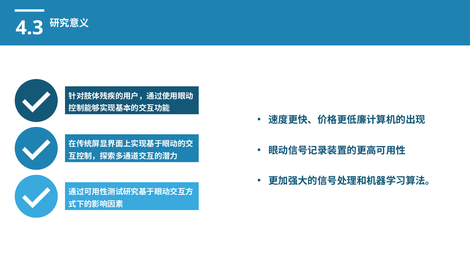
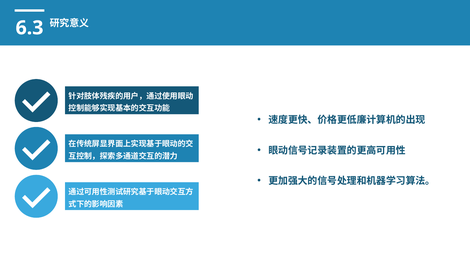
4.3: 4.3 -> 6.3 (29, 28)
